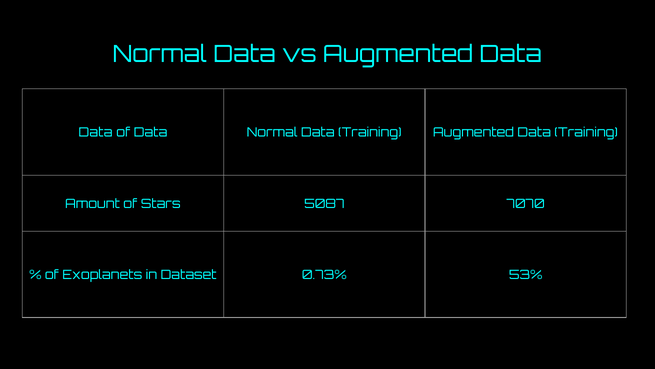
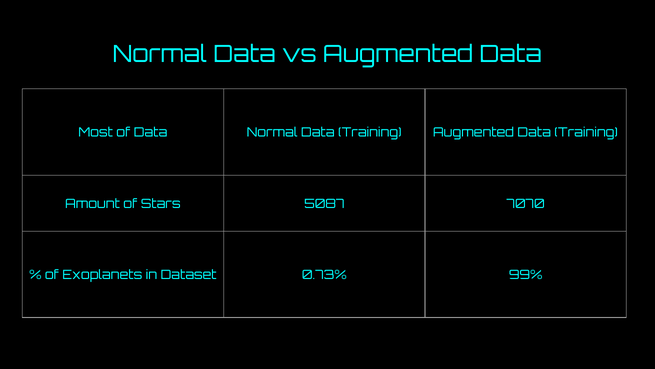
Data: Data -> Most (96, 133)
53%: 53% -> 99% (526, 275)
